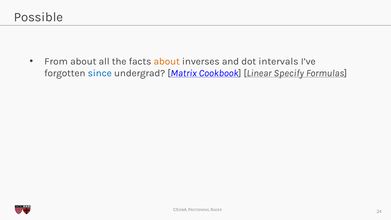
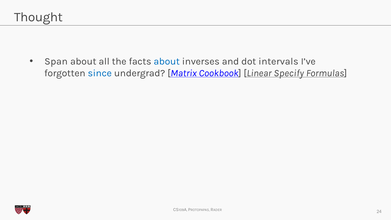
Possible: Possible -> Thought (38, 17)
From: From -> Span (56, 61)
about colour: orange -> blue (167, 61)
